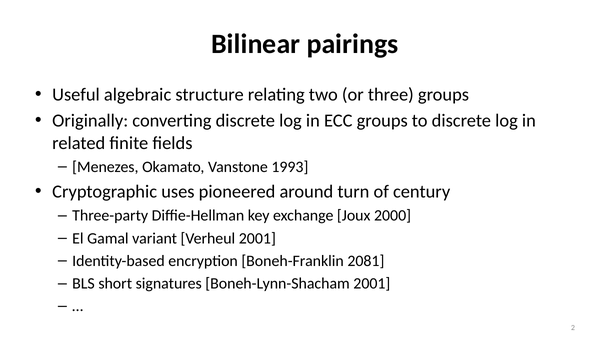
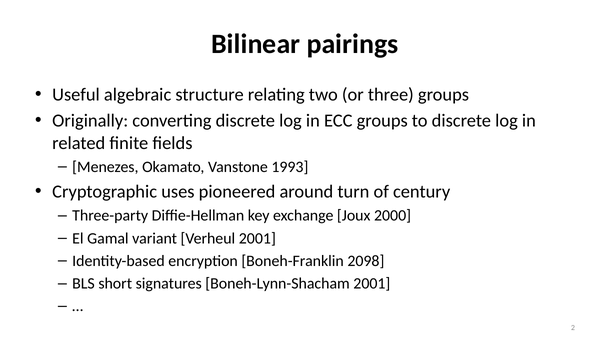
2081: 2081 -> 2098 (366, 261)
